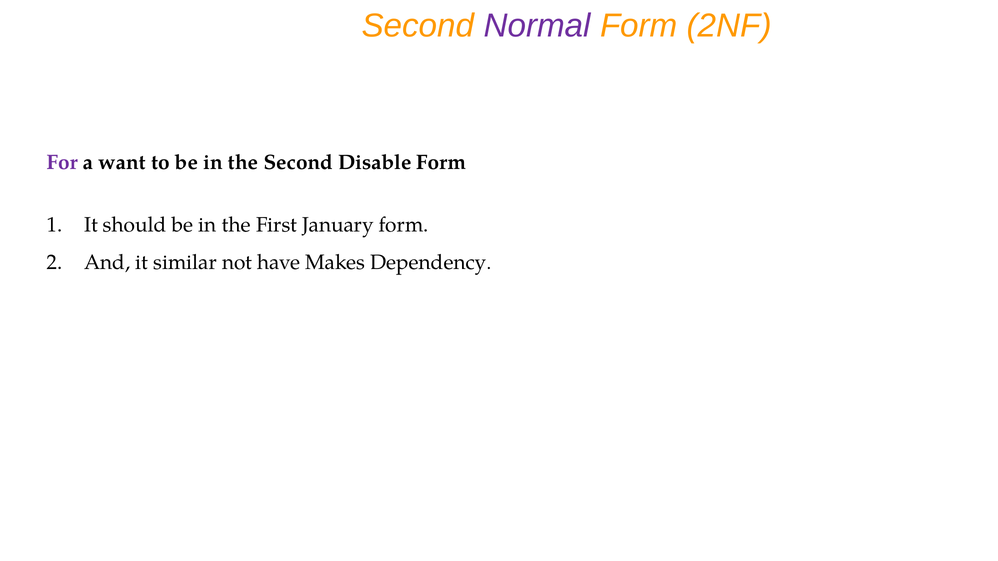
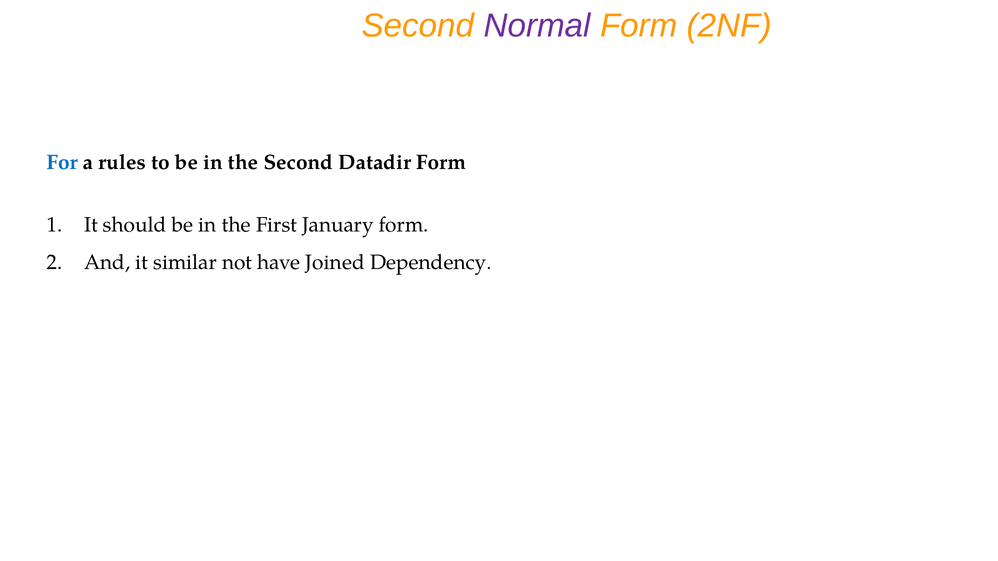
For colour: purple -> blue (62, 163)
want: want -> rules (122, 163)
Disable: Disable -> Datadir (375, 163)
Makes: Makes -> Joined (335, 263)
